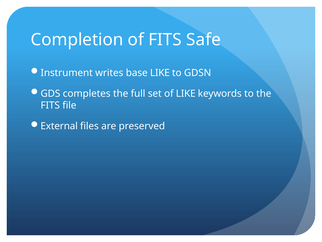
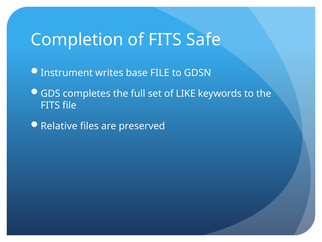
base LIKE: LIKE -> FILE (160, 73)
External: External -> Relative (59, 126)
